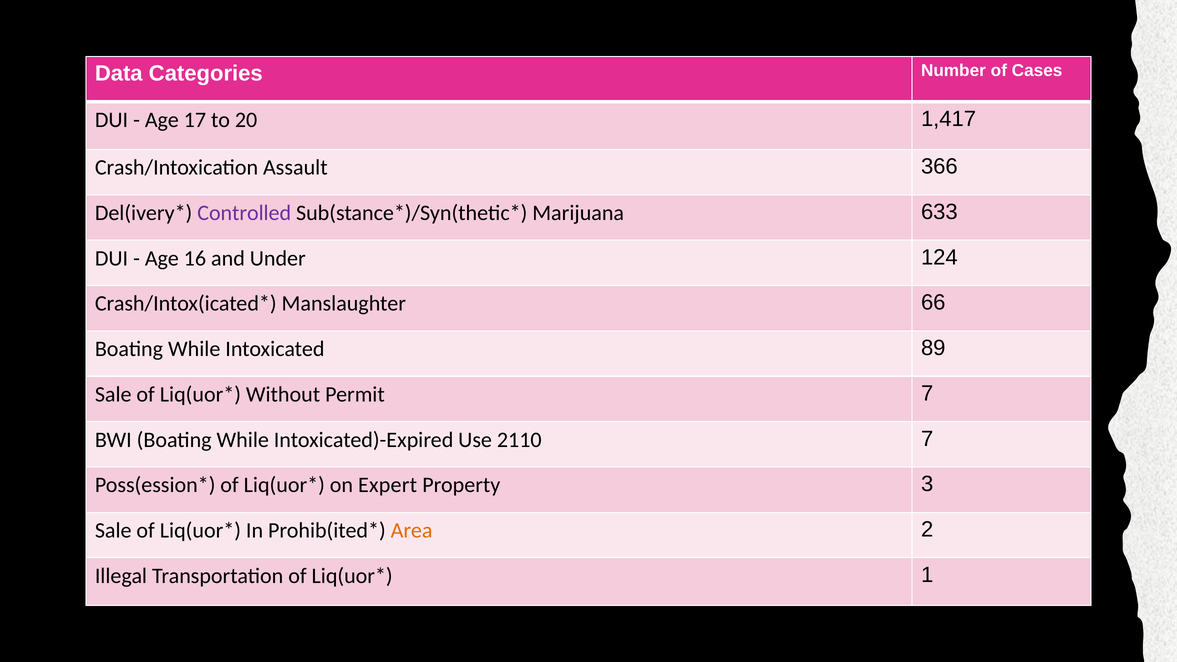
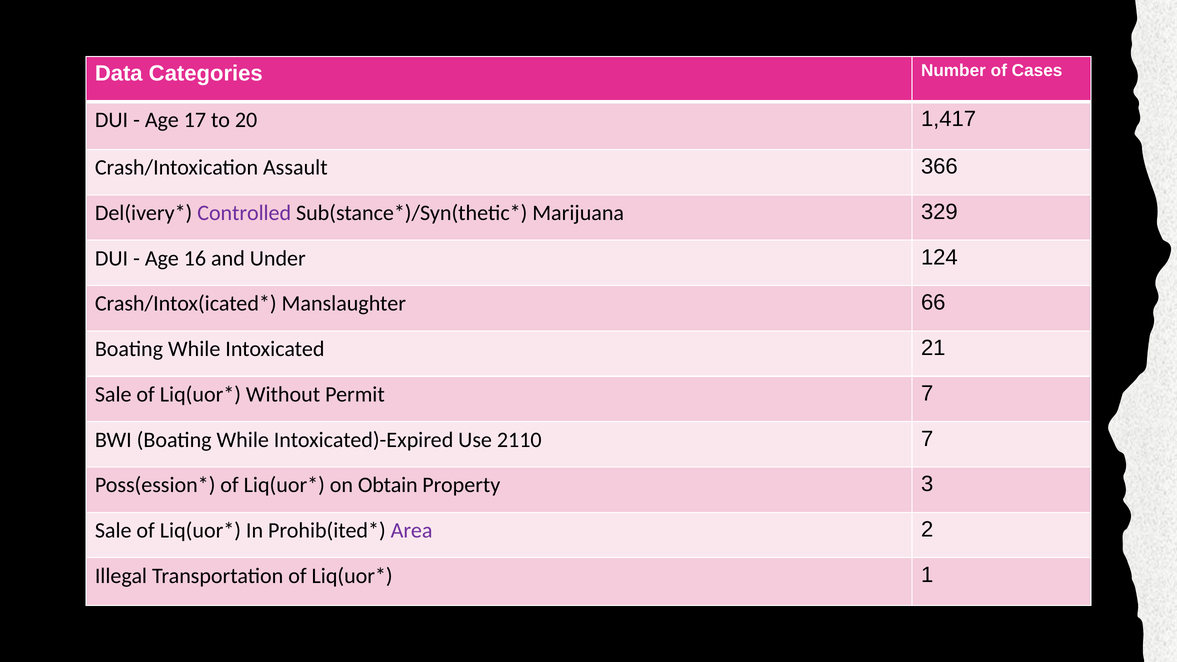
633: 633 -> 329 (939, 212)
89: 89 -> 21 (933, 348)
Expert: Expert -> Obtain (388, 485)
Area colour: orange -> purple (412, 530)
